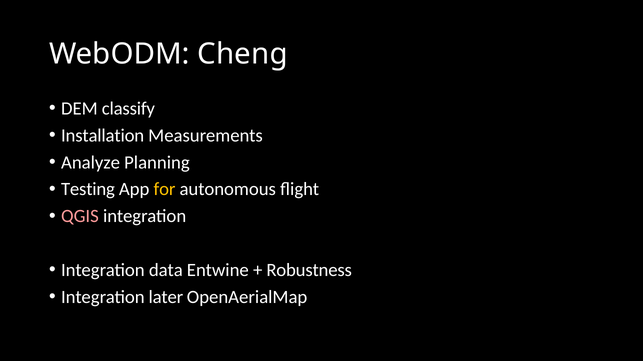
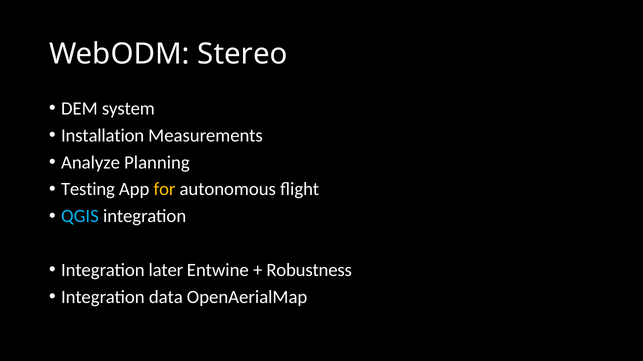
Cheng: Cheng -> Stereo (243, 54)
classify: classify -> system (128, 109)
QGIS colour: pink -> light blue (80, 217)
data: data -> later (166, 270)
later: later -> data (166, 297)
